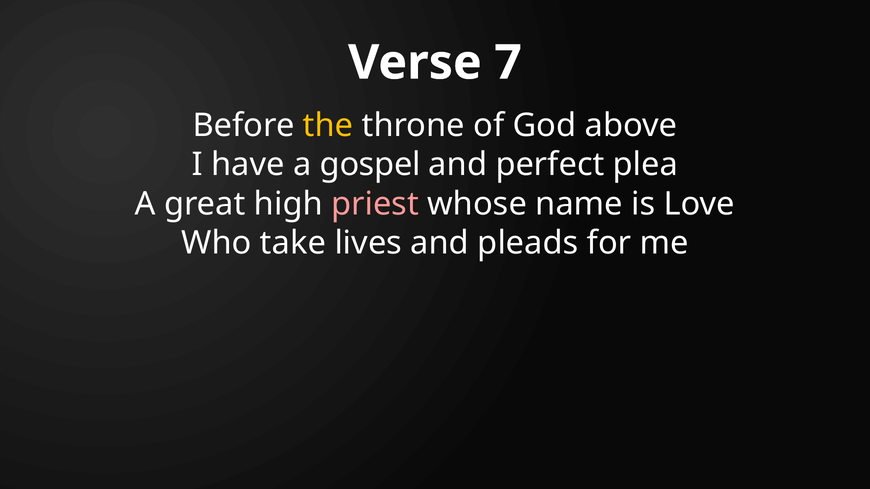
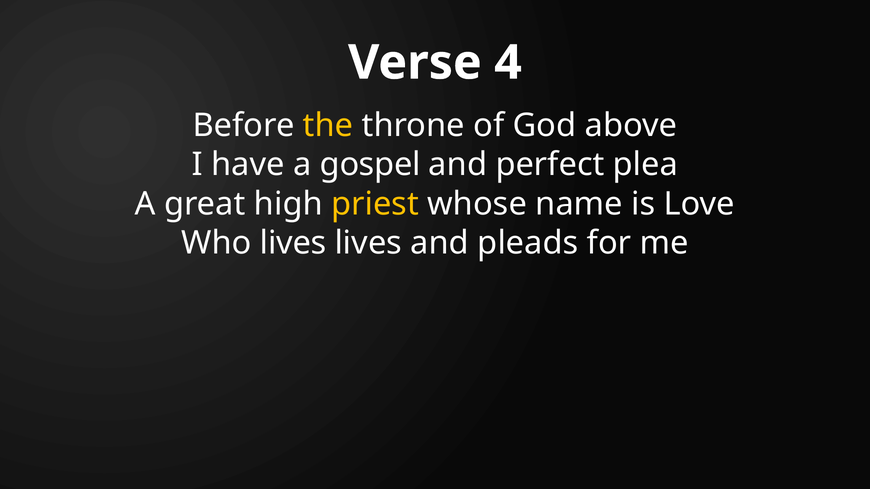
7: 7 -> 4 (508, 63)
priest colour: pink -> yellow (375, 204)
Who take: take -> lives (293, 243)
